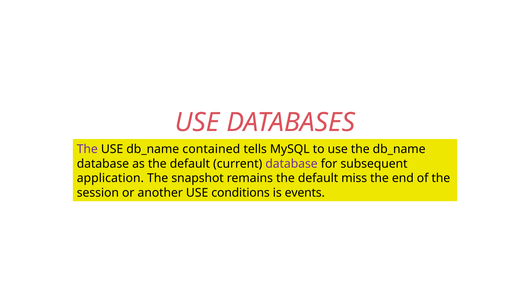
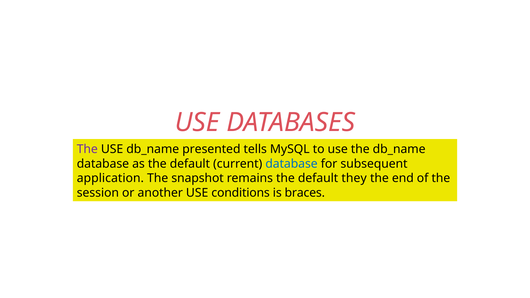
contained: contained -> presented (211, 149)
database colour: purple -> blue (292, 164)
miss: miss -> they (354, 178)
events: events -> braces (305, 193)
